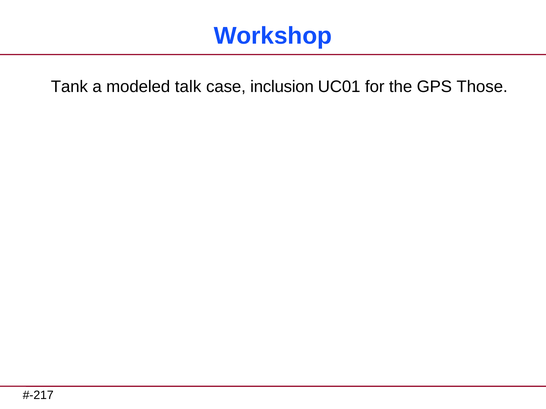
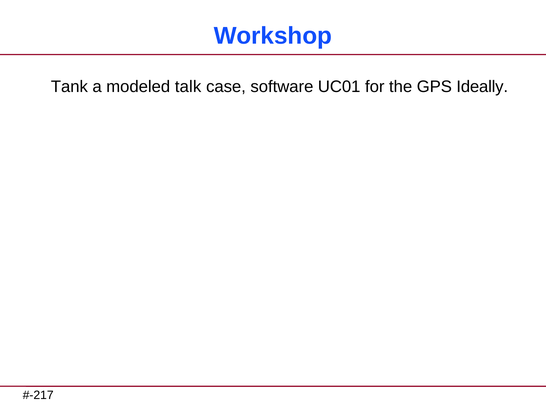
inclusion: inclusion -> software (282, 87)
Those: Those -> Ideally (482, 87)
